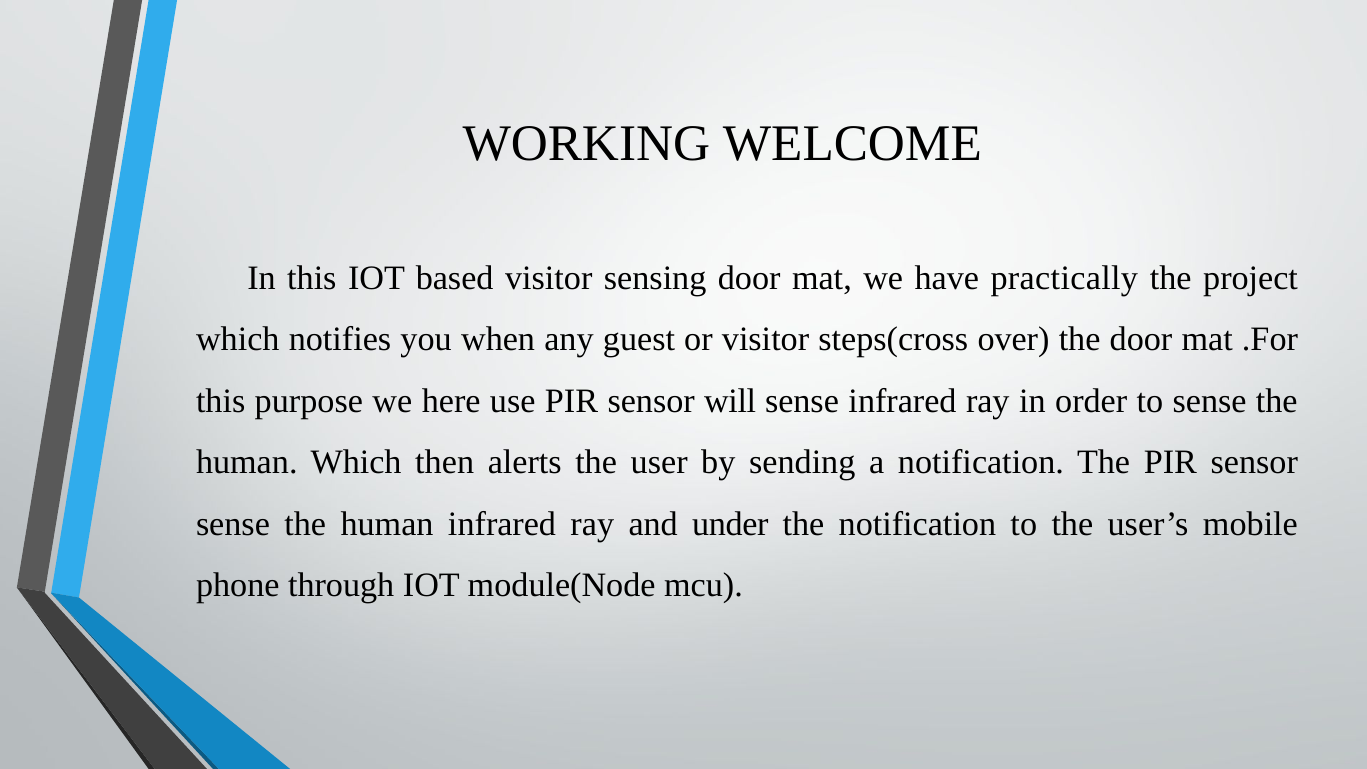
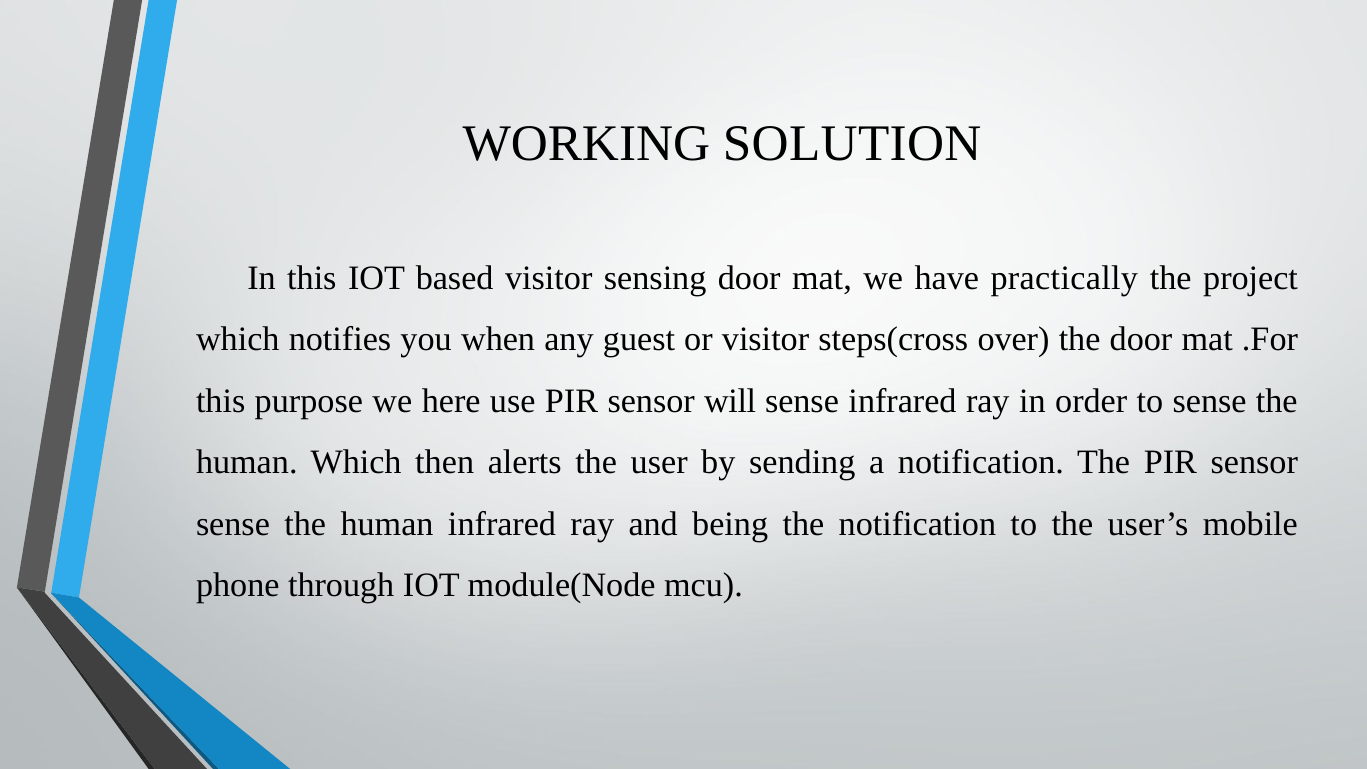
WELCOME: WELCOME -> SOLUTION (852, 143)
under: under -> being (730, 524)
